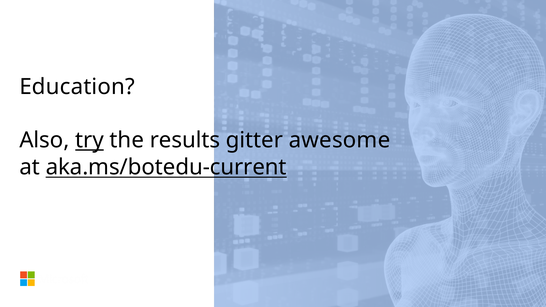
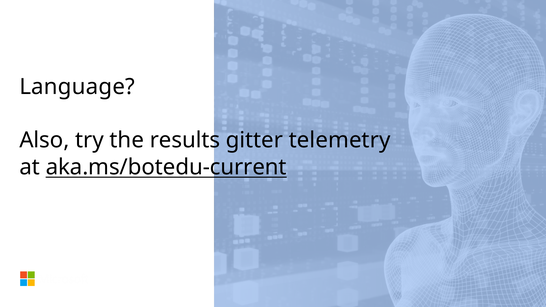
Education: Education -> Language (77, 87)
try underline: present -> none (90, 140)
awesome: awesome -> telemetry (340, 140)
